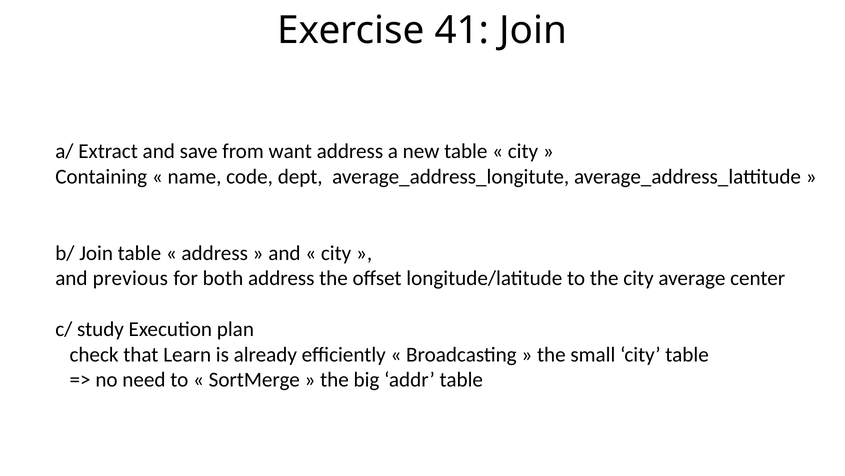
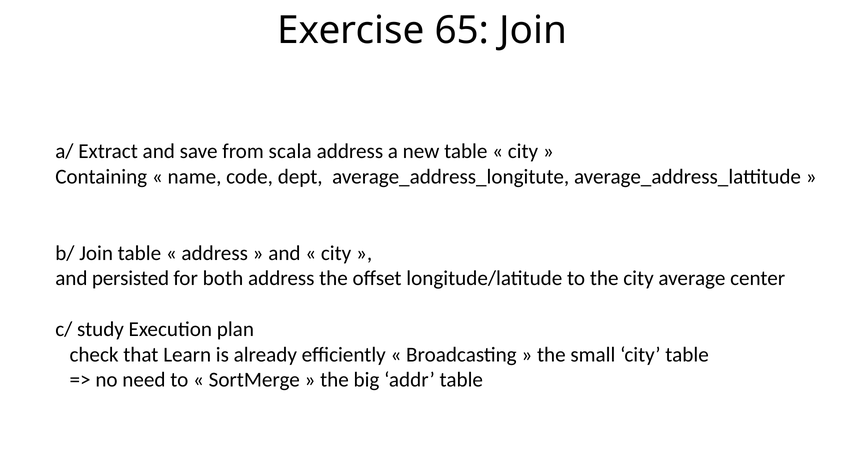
41: 41 -> 65 (462, 31)
want: want -> scala (290, 151)
previous: previous -> persisted (131, 278)
